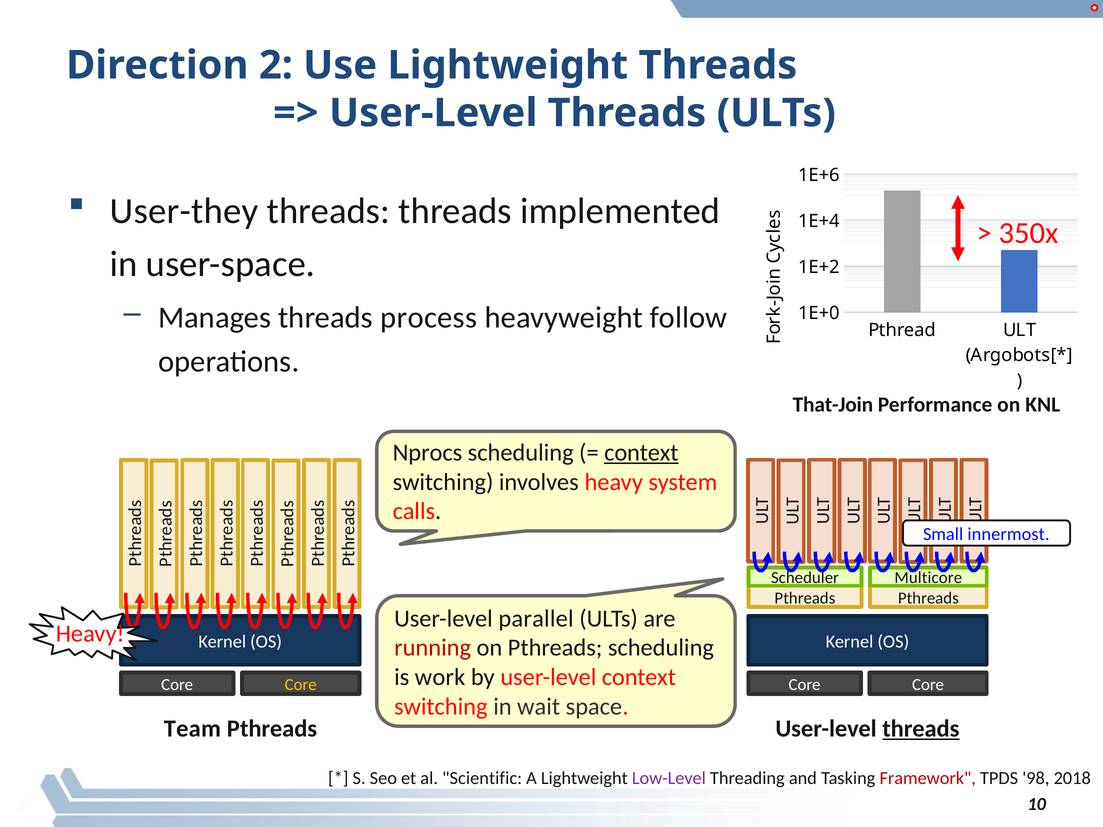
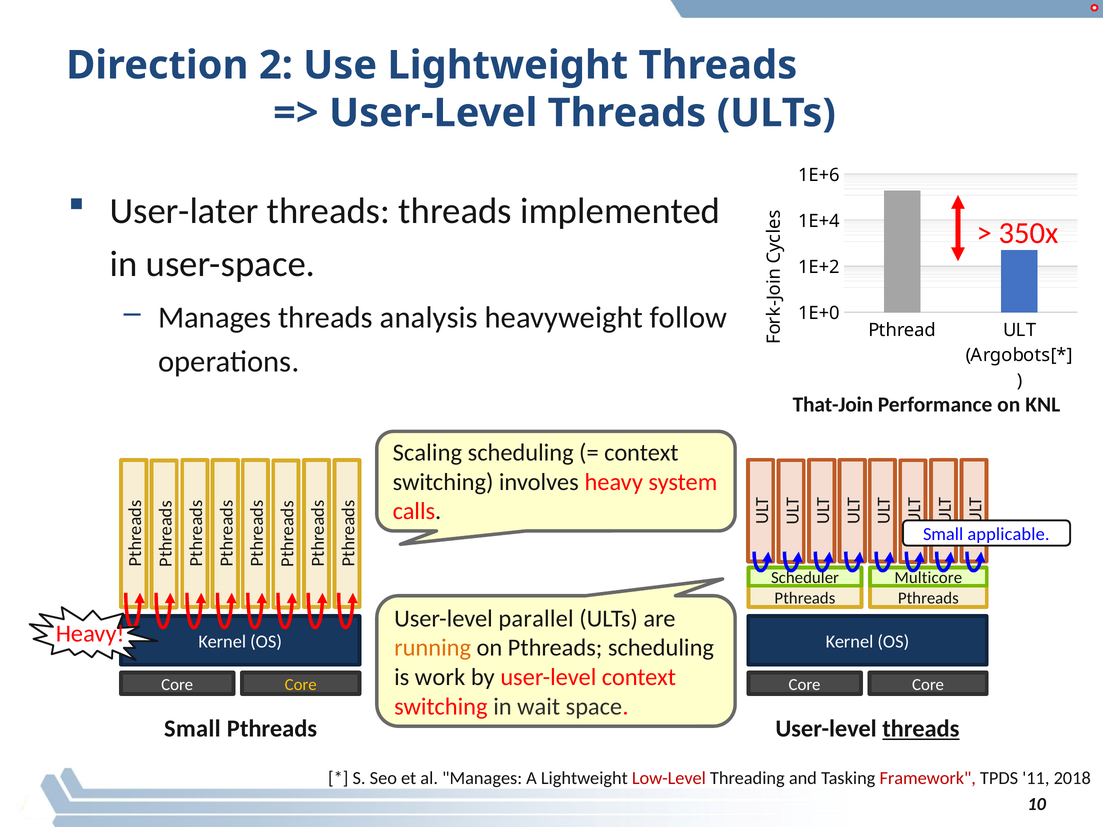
User-they: User-they -> User-later (184, 211)
process: process -> analysis (429, 318)
Nprocs: Nprocs -> Scaling (427, 453)
context underline: present -> none (641, 453)
innermost: innermost -> applicable (1008, 534)
running colour: red -> orange (433, 648)
Team: Team -> Small (192, 729)
al Scientific: Scientific -> Manages (482, 778)
Low-Level colour: purple -> red (669, 778)
98: 98 -> 11 (1036, 778)
